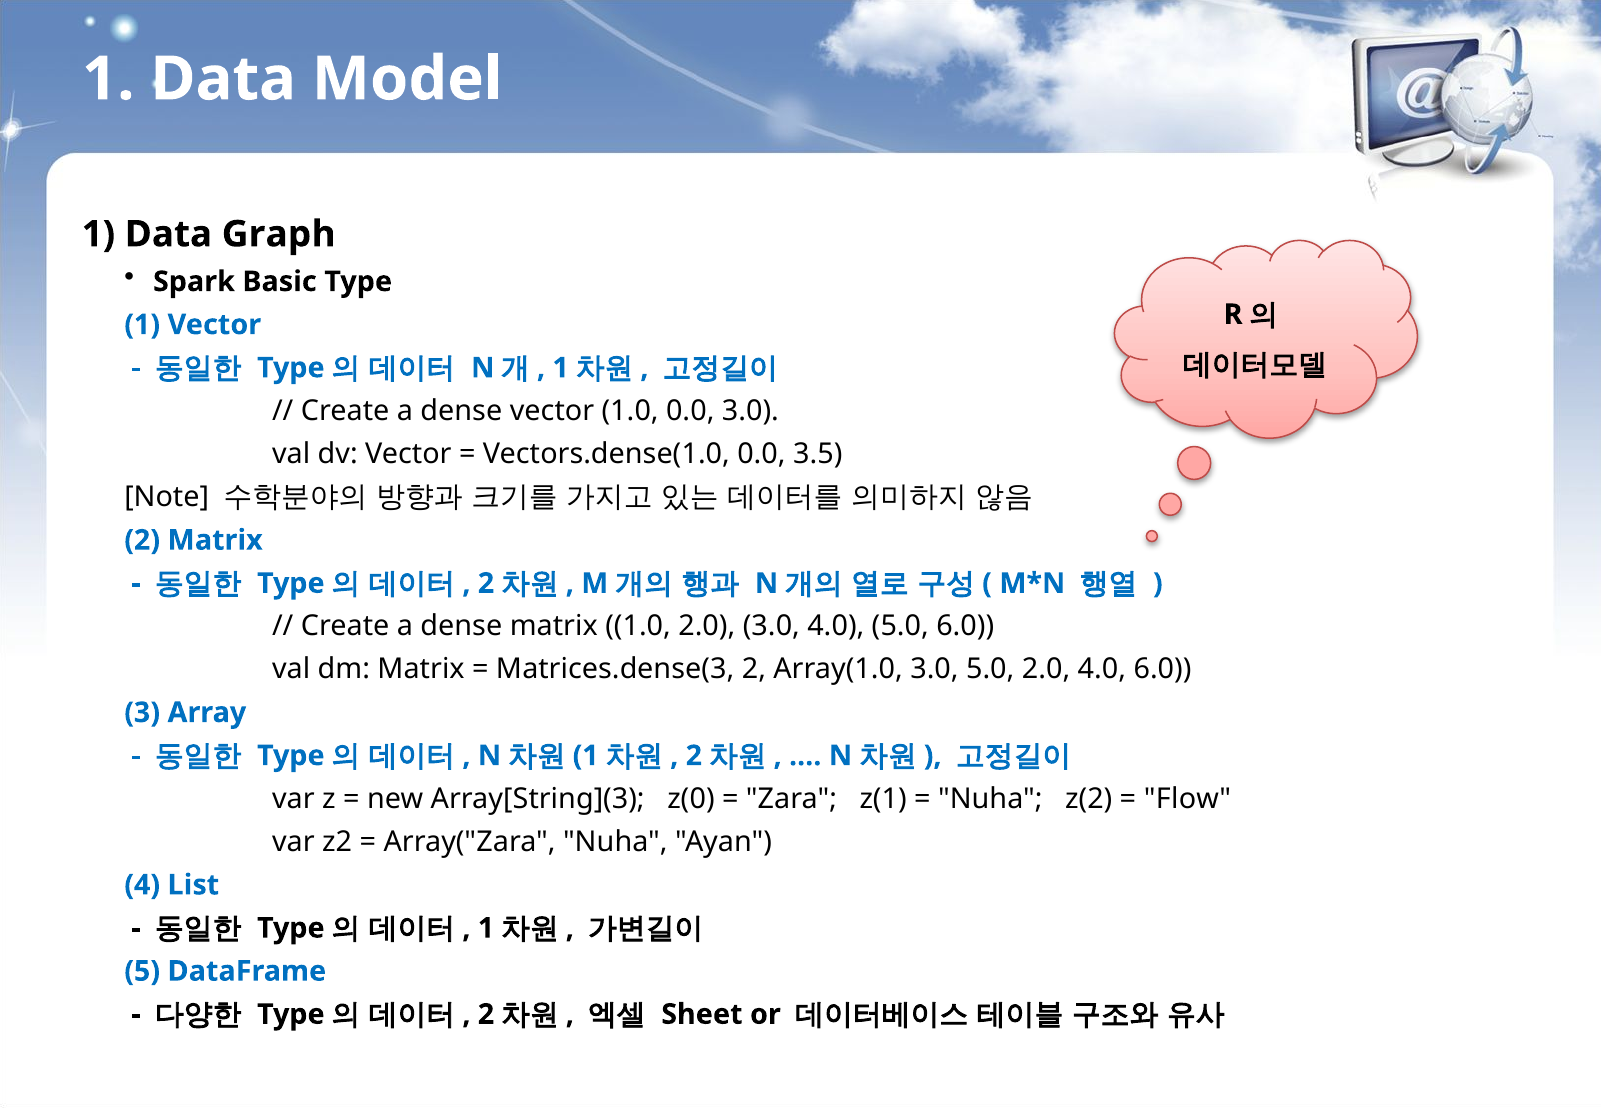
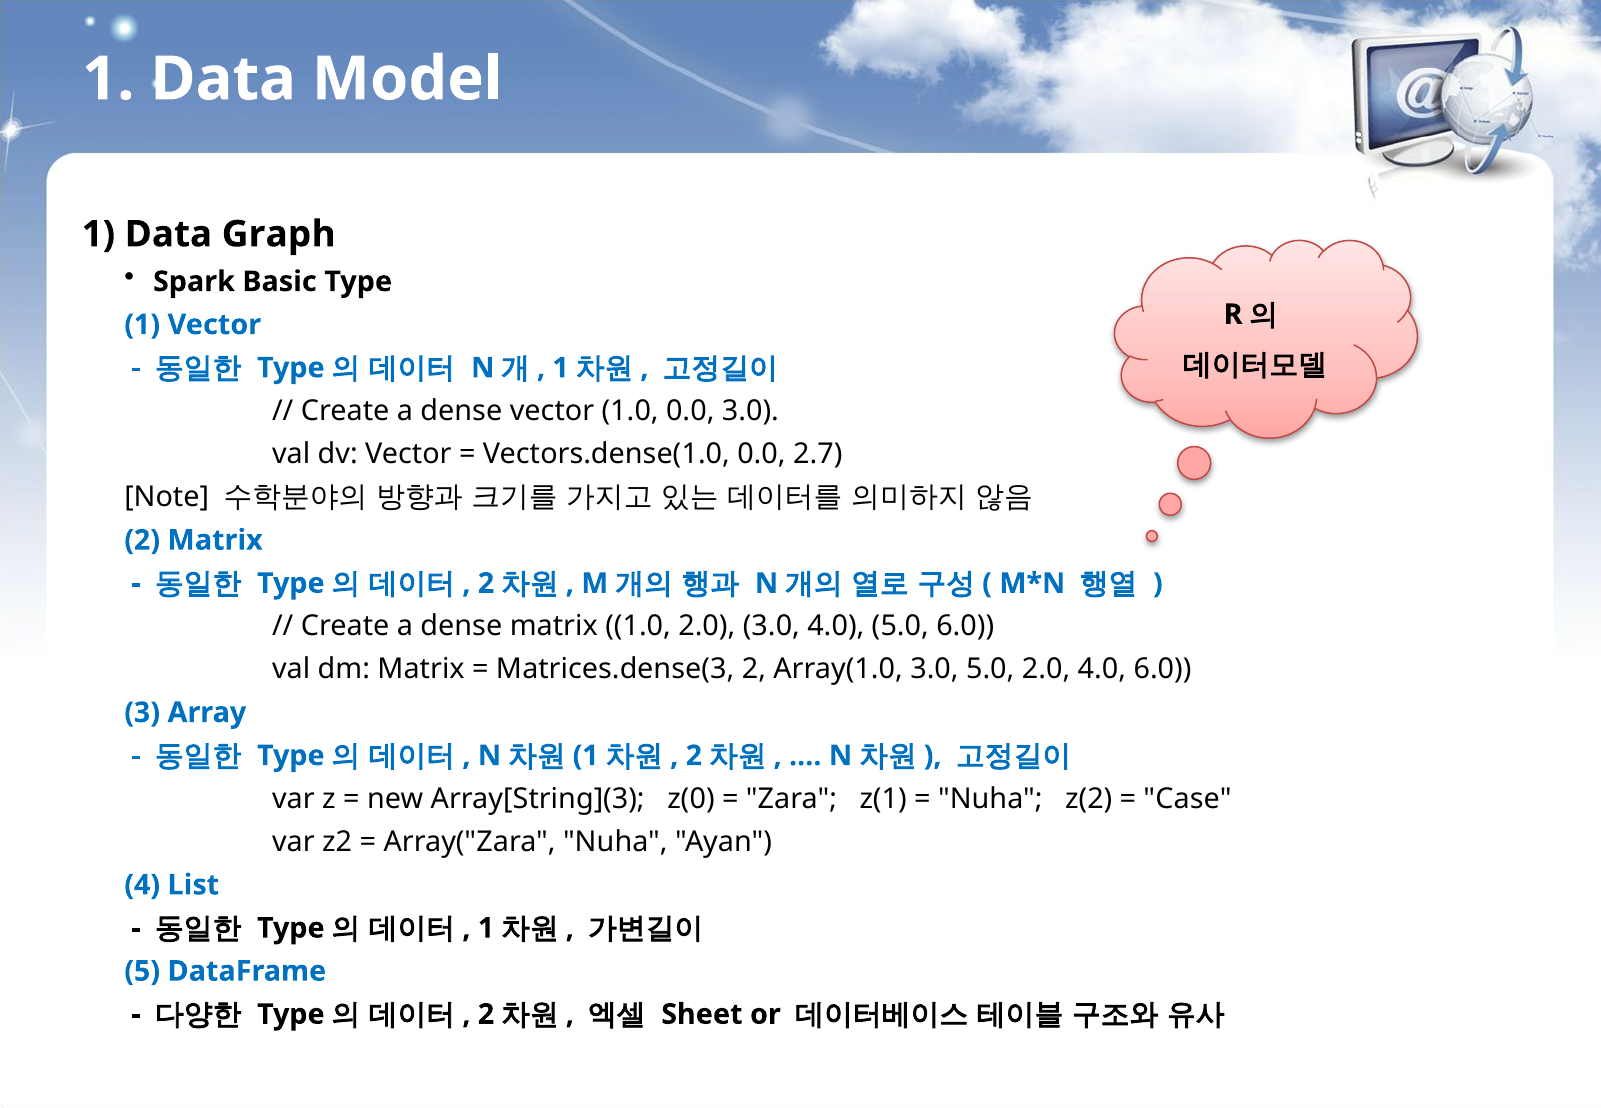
3.5: 3.5 -> 2.7 (818, 454)
Flow: Flow -> Case (1188, 799)
